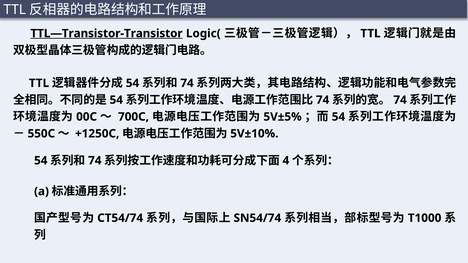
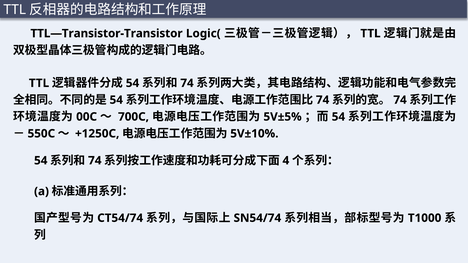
TTL—Transistor-Transistor underline: present -> none (107, 33)
